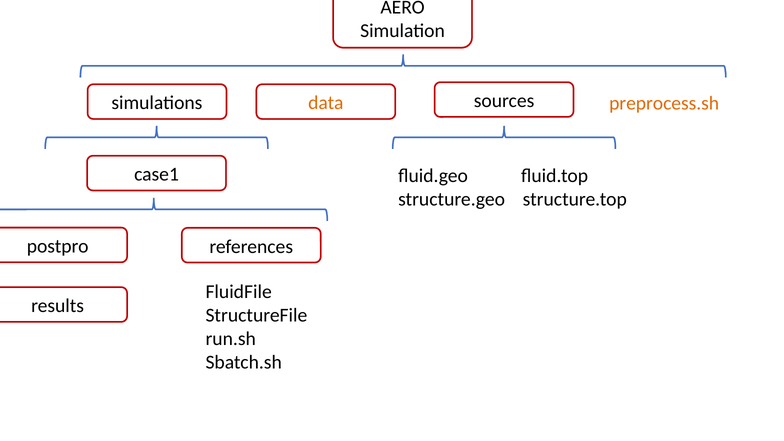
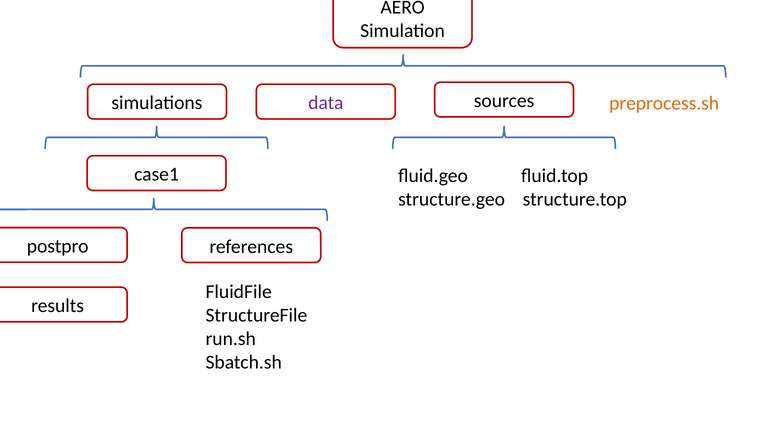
data colour: orange -> purple (326, 103)
